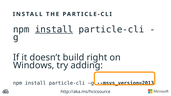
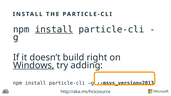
Windows underline: none -> present (34, 65)
